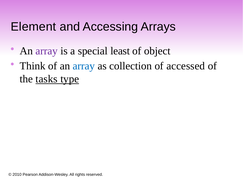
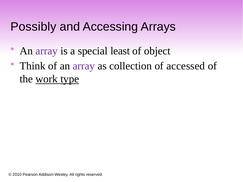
Element: Element -> Possibly (33, 27)
array colour: blue -> purple (84, 66)
tasks: tasks -> work (47, 79)
